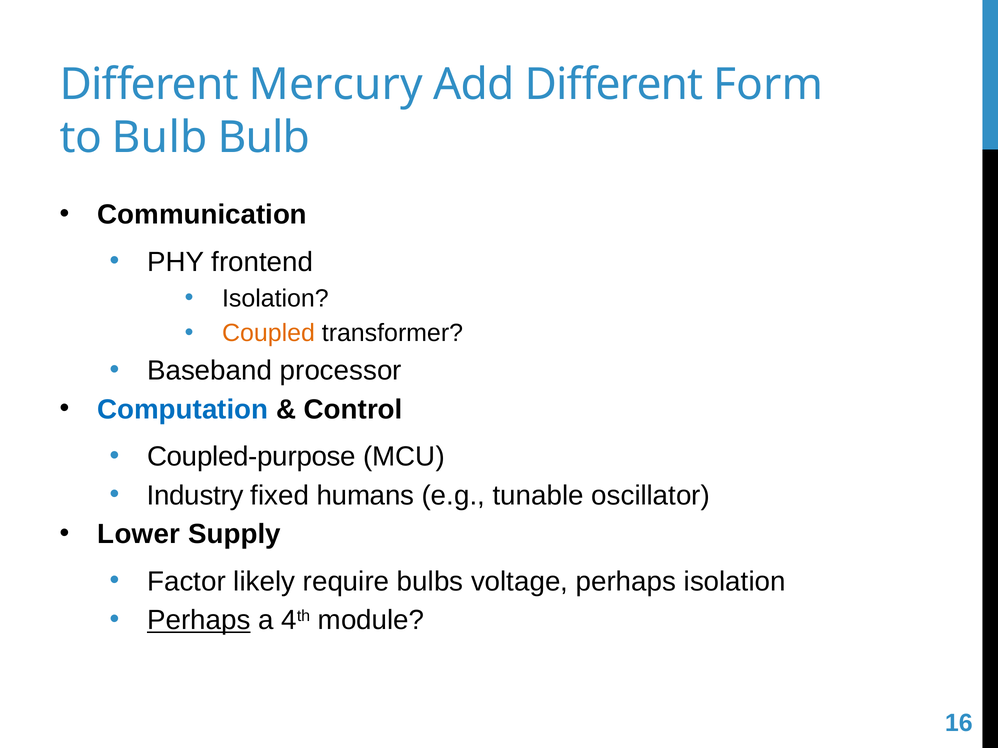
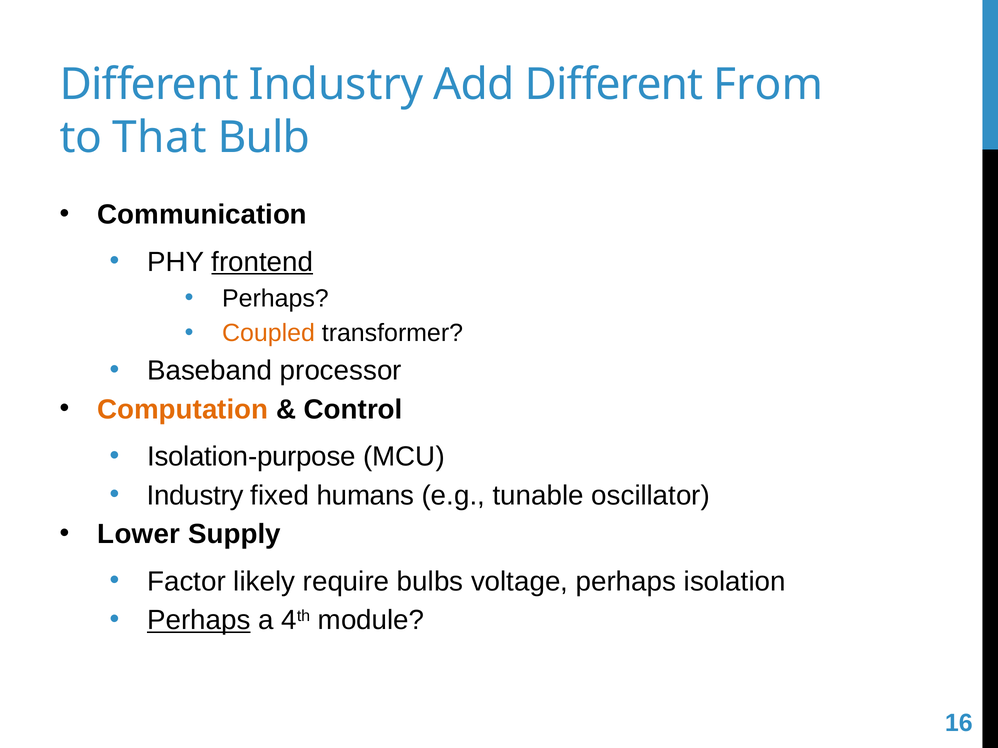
Different Mercury: Mercury -> Industry (336, 85)
Form: Form -> From (768, 85)
to Bulb: Bulb -> That (160, 138)
frontend underline: none -> present (262, 262)
Isolation: Isolation -> Perhaps (275, 298)
Computation colour: blue -> orange (183, 410)
Coupled-purpose: Coupled-purpose -> Isolation-purpose (251, 457)
